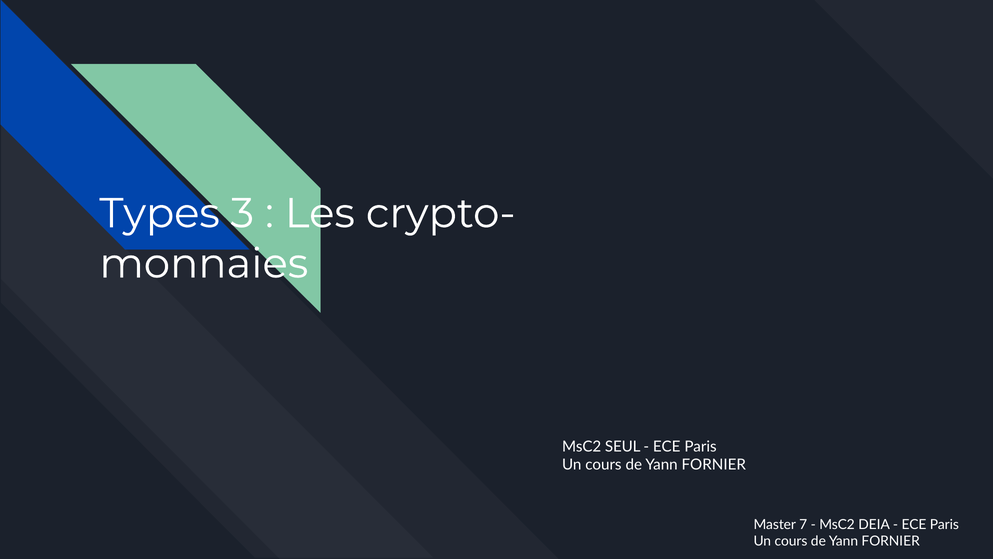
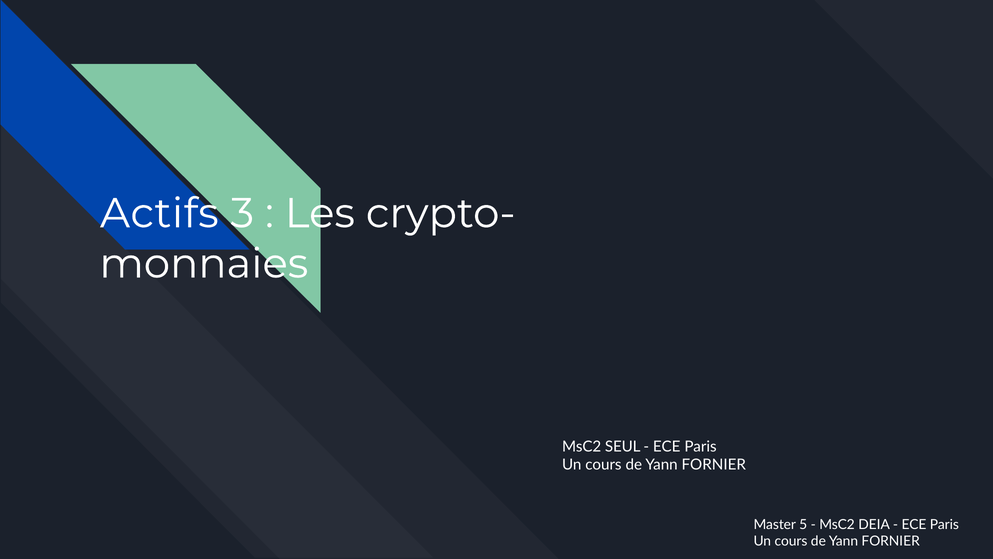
Types: Types -> Actifs (159, 213)
7: 7 -> 5 (803, 524)
